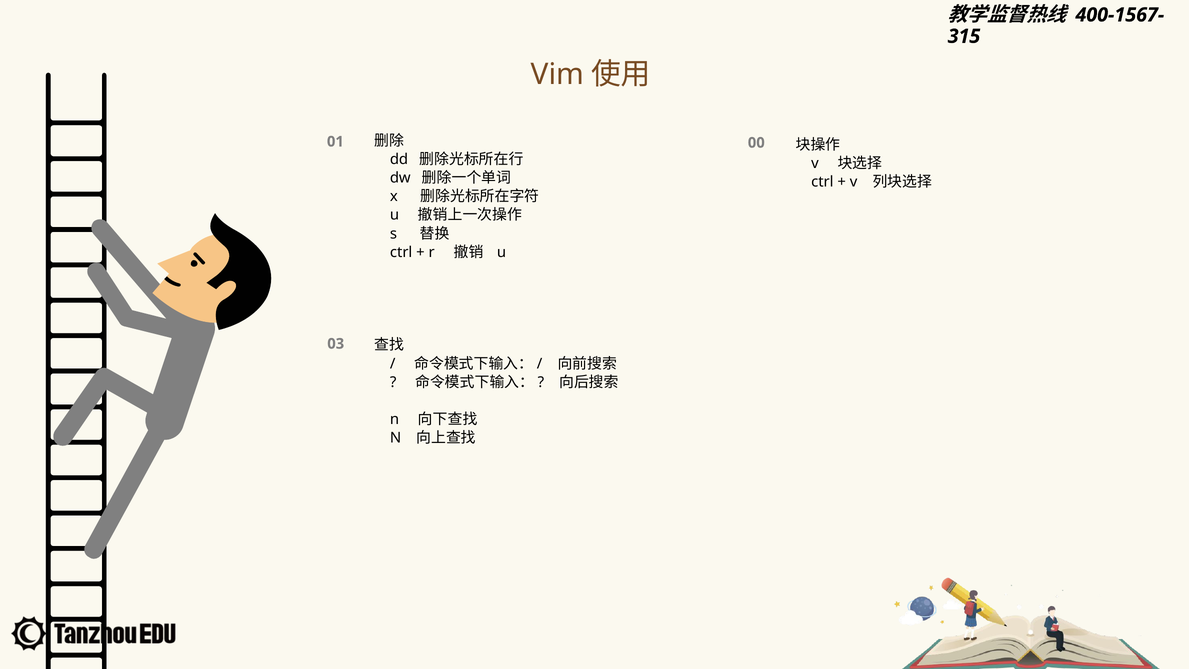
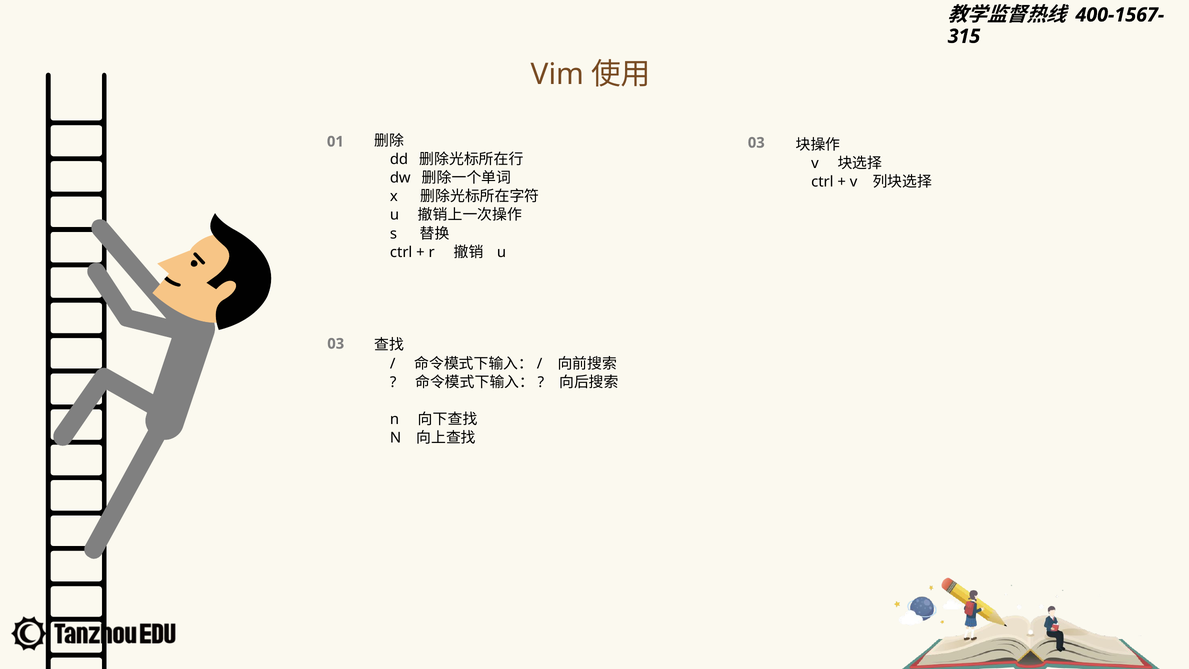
01 00: 00 -> 03 (756, 143)
